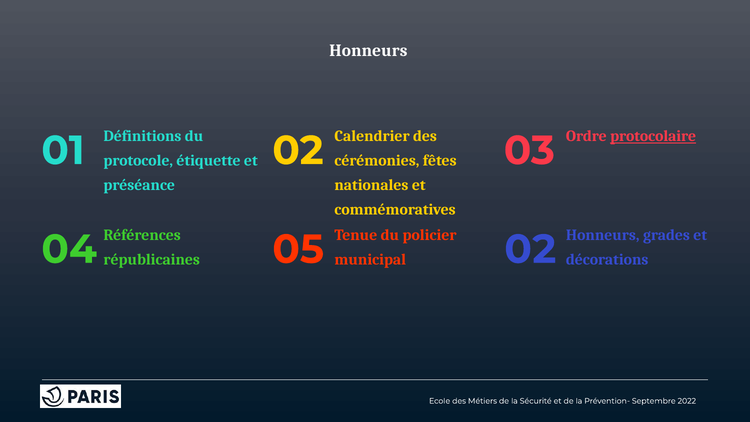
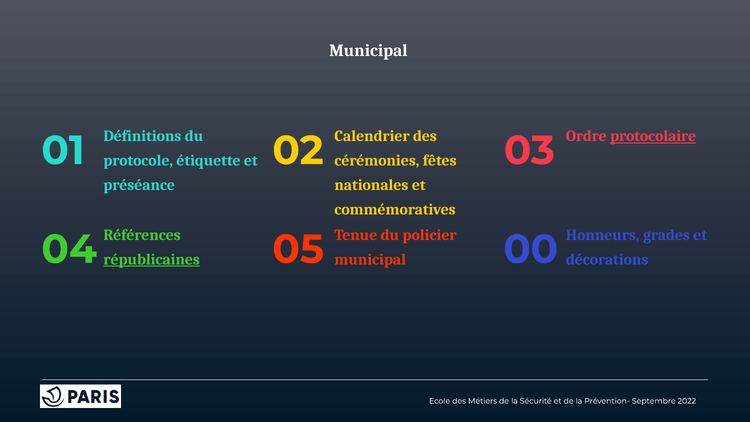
Honneurs: Honneurs -> Municipal (368, 51)
républicaines underline: none -> present (152, 259)
municipal 02: 02 -> 00 (531, 249)
